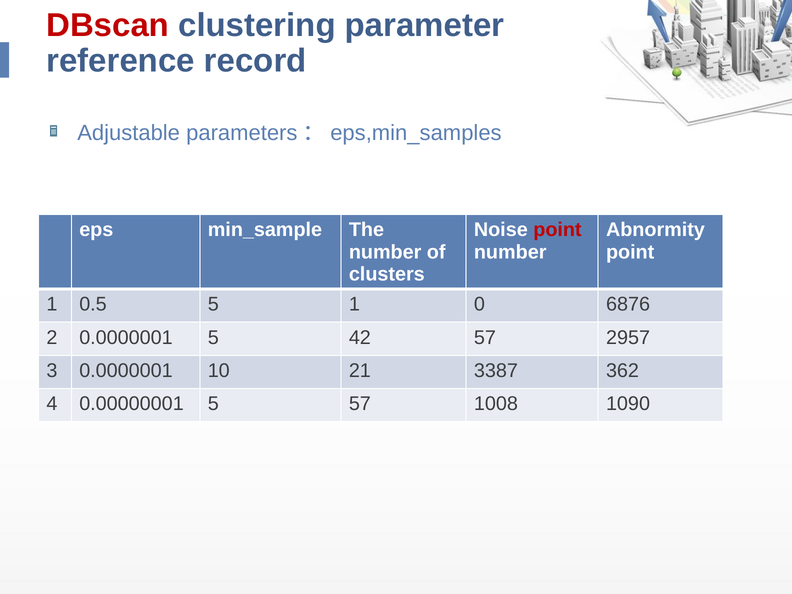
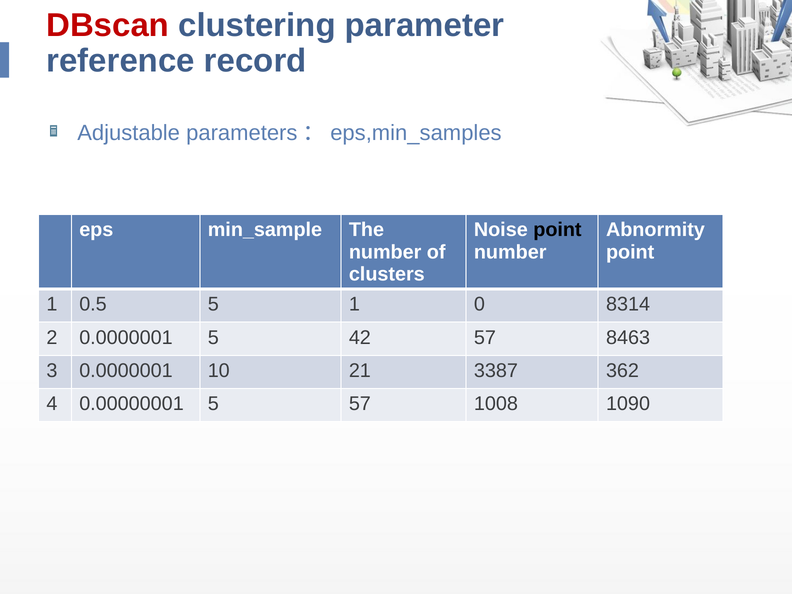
point colour: red -> black (557, 230)
6876: 6876 -> 8314 (628, 304)
2957: 2957 -> 8463 (628, 337)
